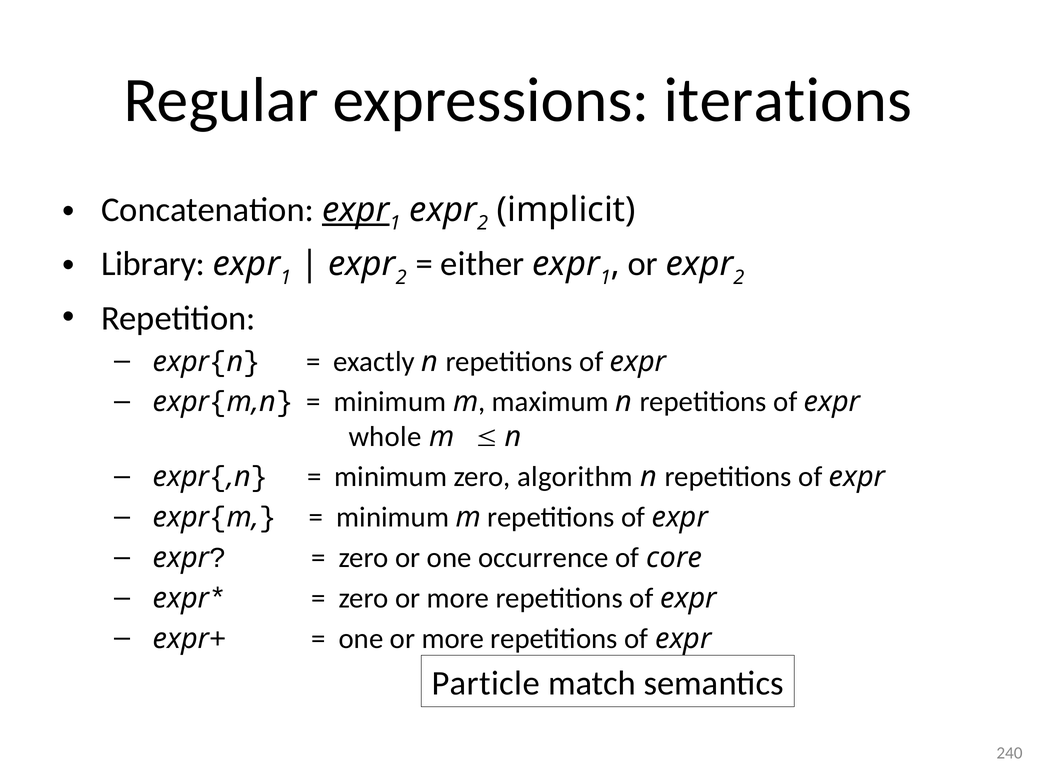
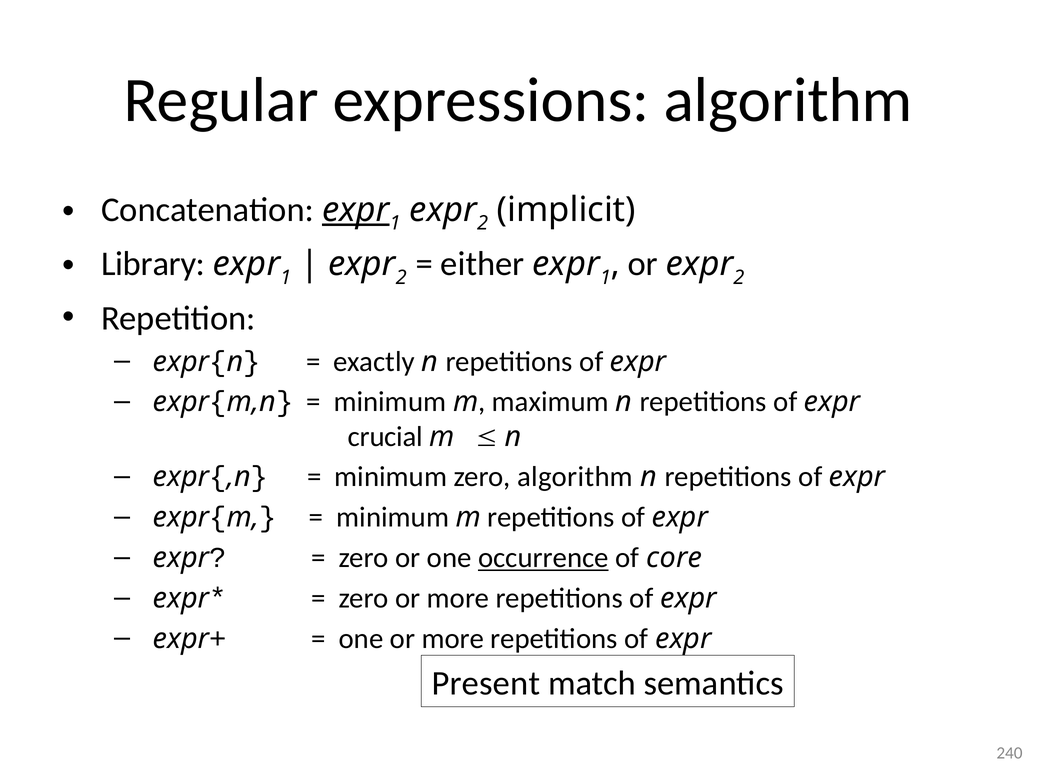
expressions iterations: iterations -> algorithm (788, 100)
whole: whole -> crucial (385, 436)
occurrence underline: none -> present (543, 558)
Particle: Particle -> Present (486, 683)
